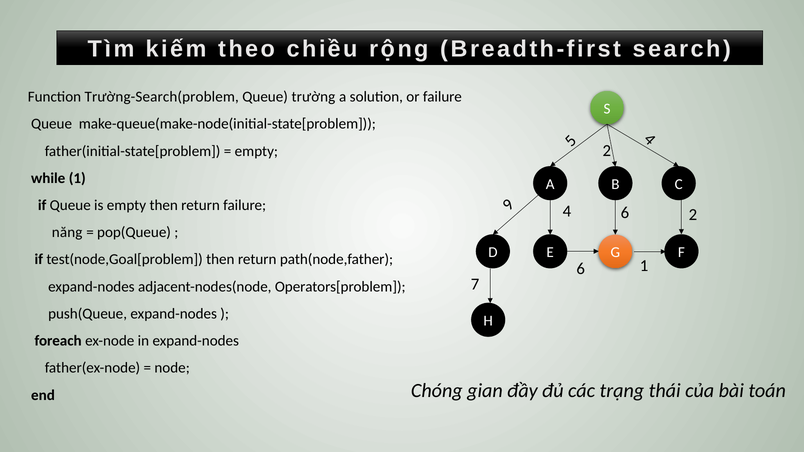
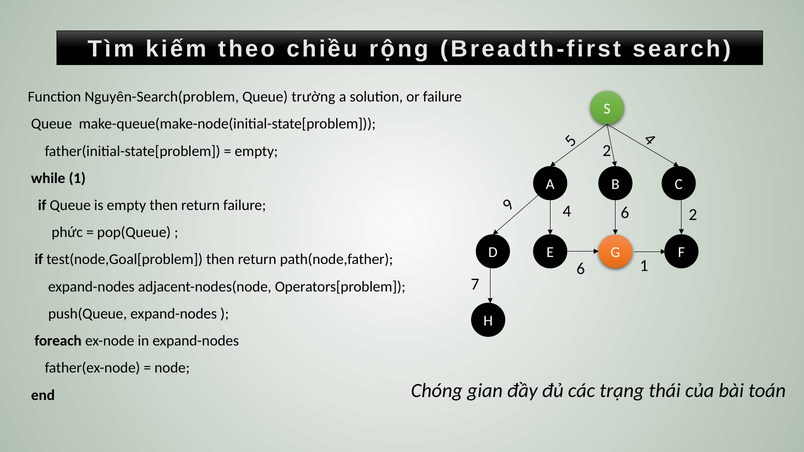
Trường-Search(problem: Trường-Search(problem -> Nguyên-Search(problem (162, 97)
năng: năng -> phức (67, 233)
